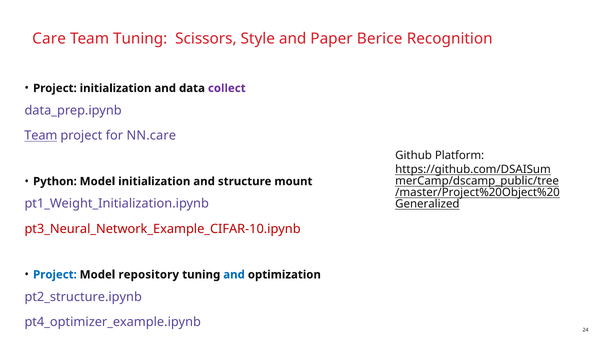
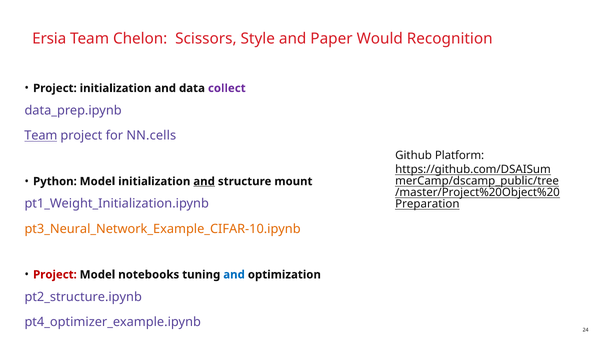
Care: Care -> Ersia (49, 39)
Team Tuning: Tuning -> Chelon (140, 39)
Berice: Berice -> Would (380, 39)
NN.care: NN.care -> NN.cells (151, 136)
and underline: none -> present (204, 181)
Generalized: Generalized -> Preparation (427, 204)
pt3_Neural_Network_Example_CIFAR-10.ipynb colour: red -> orange (163, 229)
Project colour: blue -> red (55, 274)
repository: repository -> notebooks (149, 274)
